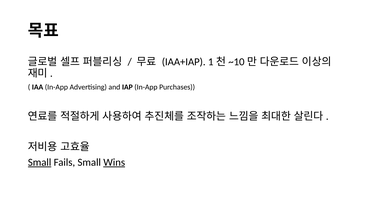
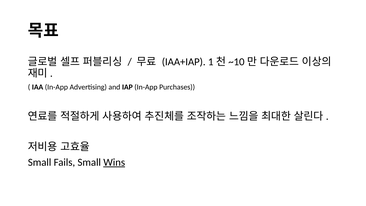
Small underline: present -> none (40, 162)
